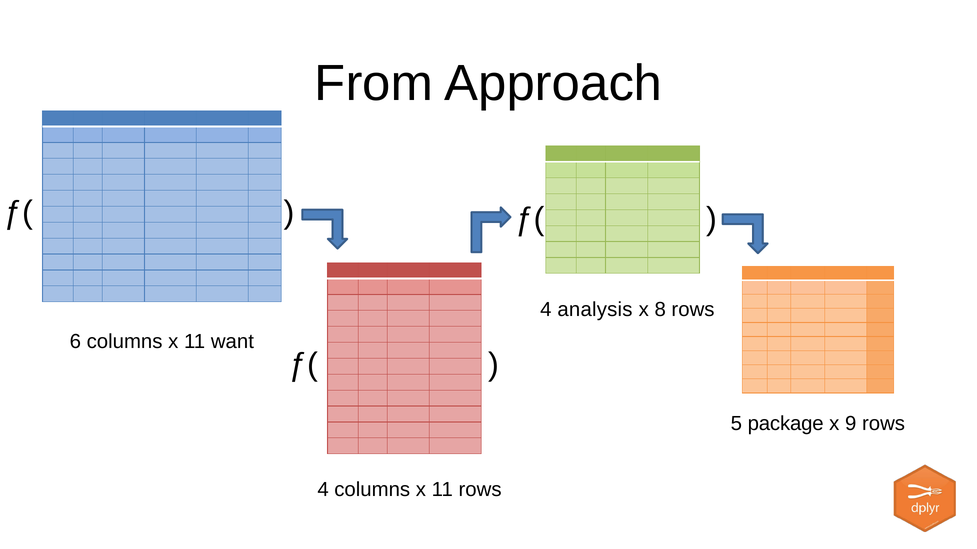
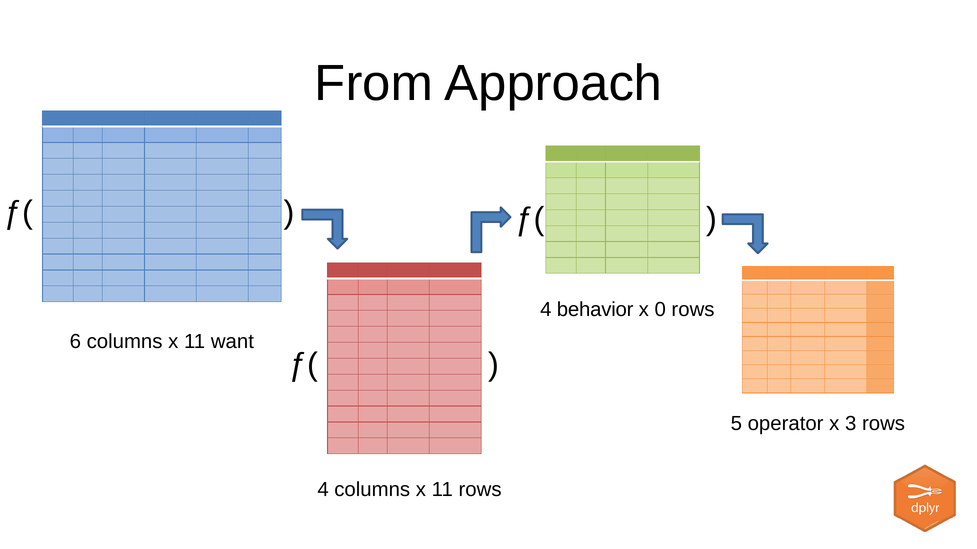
analysis: analysis -> behavior (595, 310)
8: 8 -> 0 (660, 310)
package: package -> operator (786, 424)
9: 9 -> 3 (851, 424)
